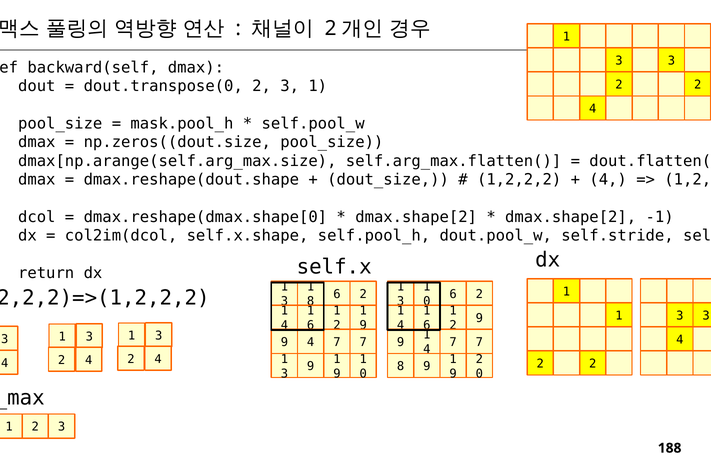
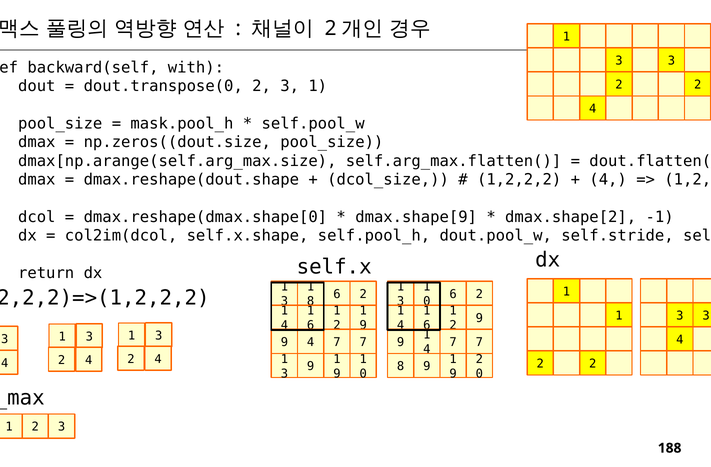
backward(self dmax: dmax -> with (196, 68)
dout_size: dout_size -> dcol_size (388, 180)
dmax.shape[2: dmax.shape[2 -> dmax.shape[9 (416, 217)
